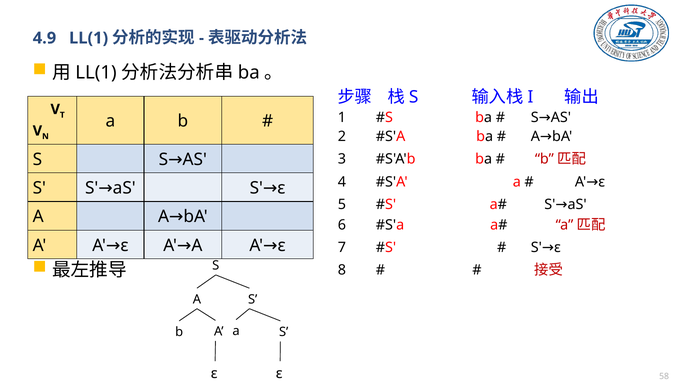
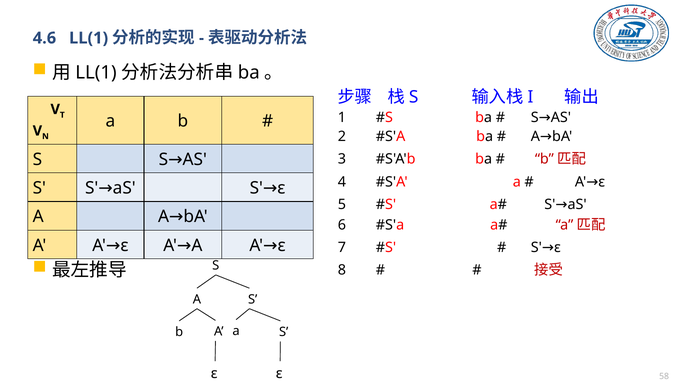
4.9: 4.9 -> 4.6 (44, 38)
